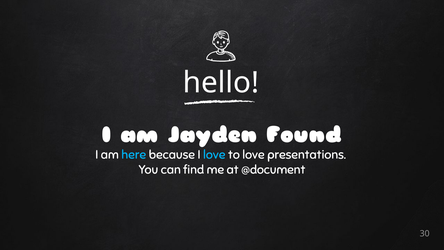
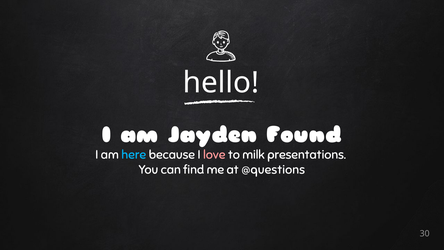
love colour: light blue -> pink (214, 155)
to love: love -> milk (254, 155)
@document: @document -> @questions (273, 170)
